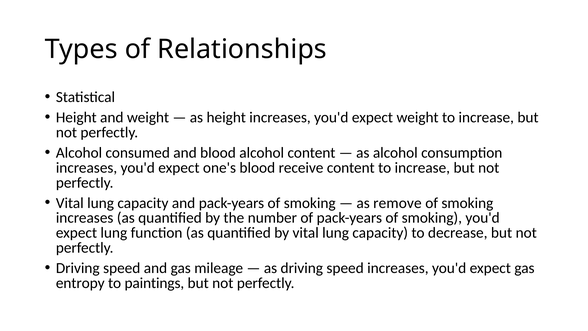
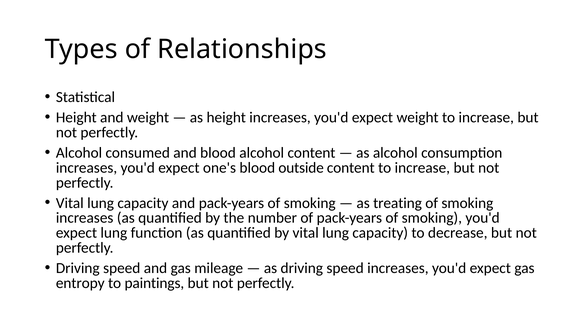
receive: receive -> outside (301, 168)
remove: remove -> treating (398, 203)
